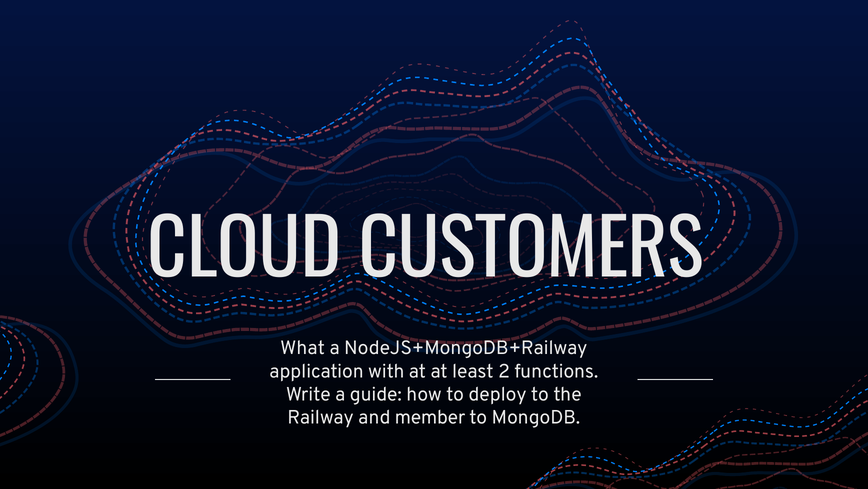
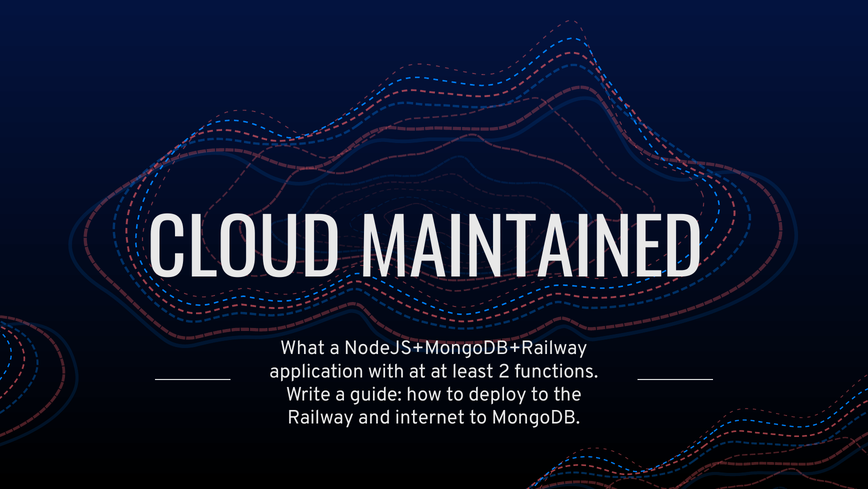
CUSTOMERS: CUSTOMERS -> MAINTAINED (531, 251)
member: member -> internet (430, 417)
